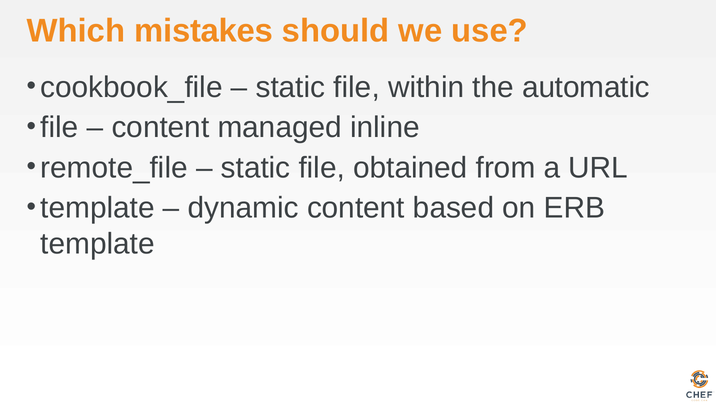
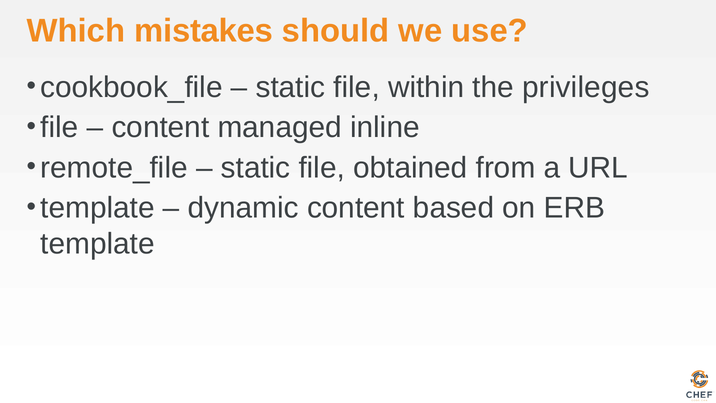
automatic: automatic -> privileges (586, 87)
